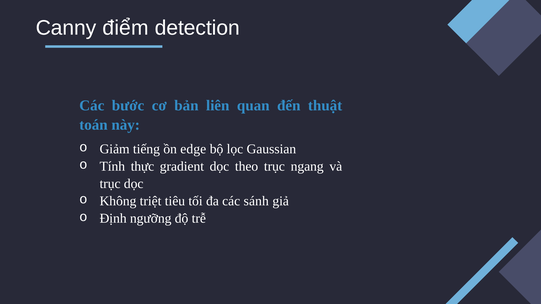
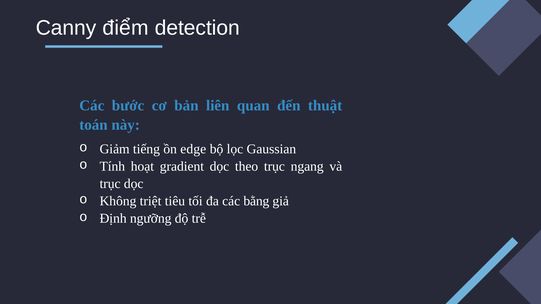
thực: thực -> hoạt (142, 167)
sánh: sánh -> bằng (256, 201)
